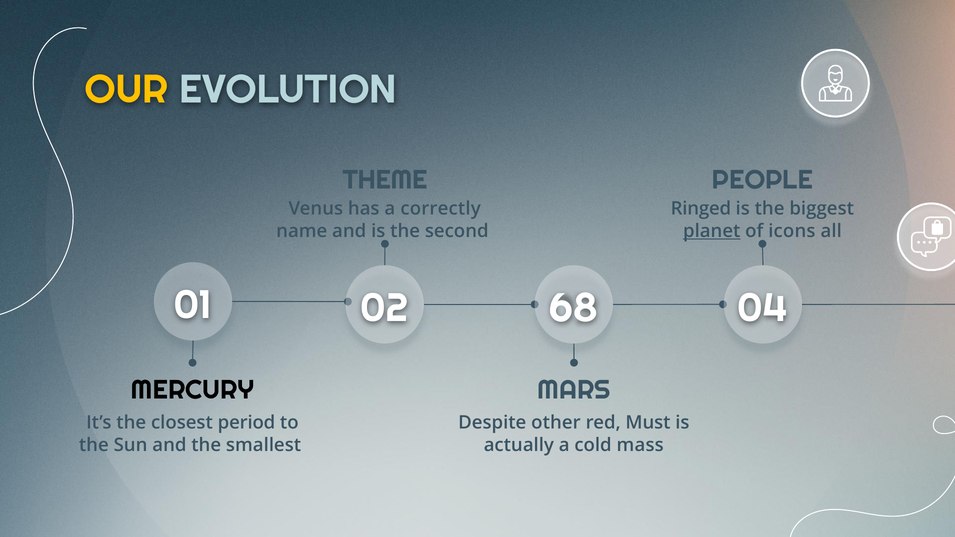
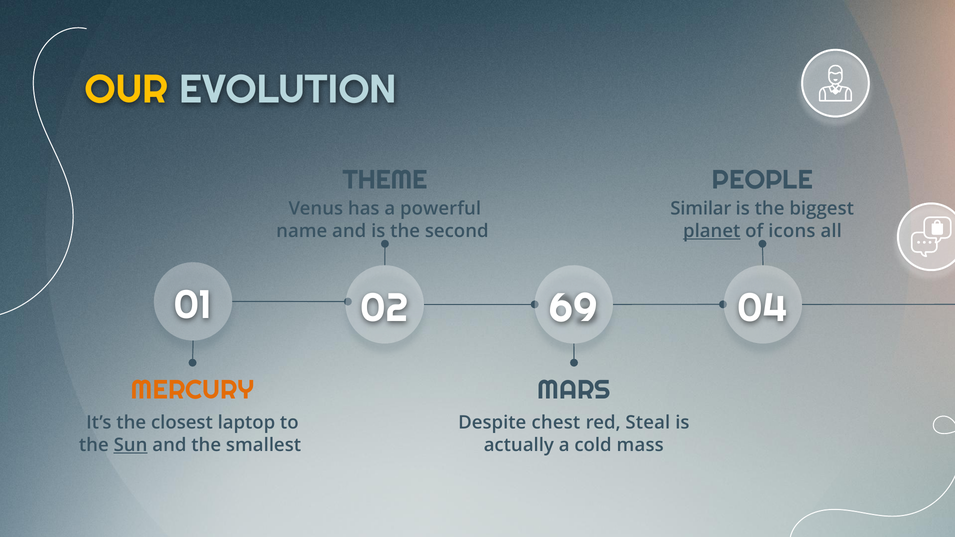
correctly: correctly -> powerful (441, 209)
Ringed: Ringed -> Similar (701, 209)
68: 68 -> 69 (573, 308)
MERCURY colour: black -> orange (192, 390)
period: period -> laptop (246, 423)
other: other -> chest (556, 423)
Must: Must -> Steal (648, 423)
Sun underline: none -> present (131, 445)
